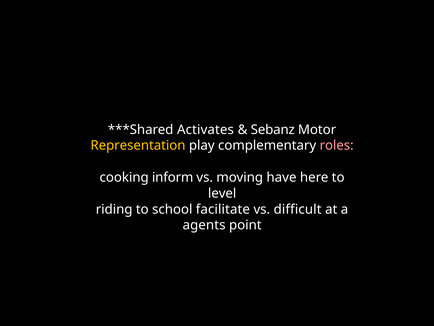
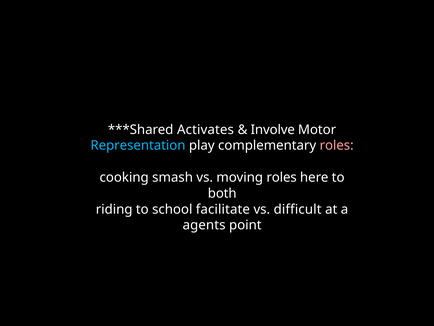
Sebanz: Sebanz -> Involve (273, 129)
Representation colour: yellow -> light blue (138, 145)
inform: inform -> smash (173, 177)
moving have: have -> roles (282, 177)
level: level -> both (222, 193)
